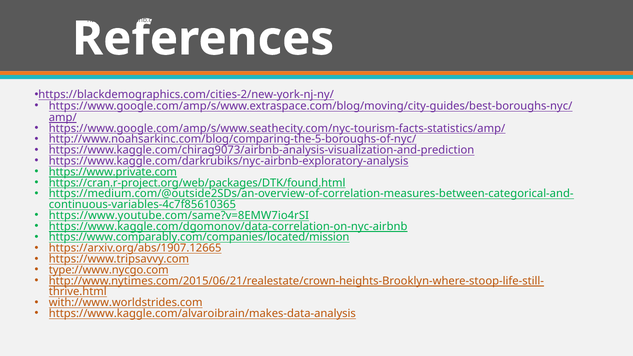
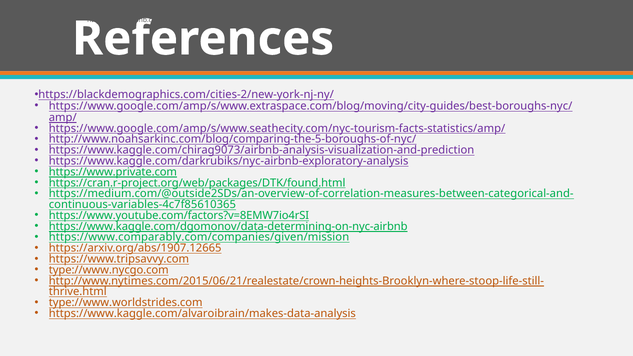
https://www.youtube.com/same?v=8EMW7io4rSI: https://www.youtube.com/same?v=8EMW7io4rSI -> https://www.youtube.com/factors?v=8EMW7io4rSI (179, 216)
https://www.kaggle.com/dgomonov/data-correlation-on-nyc-airbnb: https://www.kaggle.com/dgomonov/data-correlation-on-nyc-airbnb -> https://www.kaggle.com/dgomonov/data-determining-on-nyc-airbnb (228, 226)
https://www.comparably.com/companies/located/mission: https://www.comparably.com/companies/located/mission -> https://www.comparably.com/companies/given/mission (199, 237)
with://www.worldstrides.com: with://www.worldstrides.com -> type://www.worldstrides.com (126, 303)
